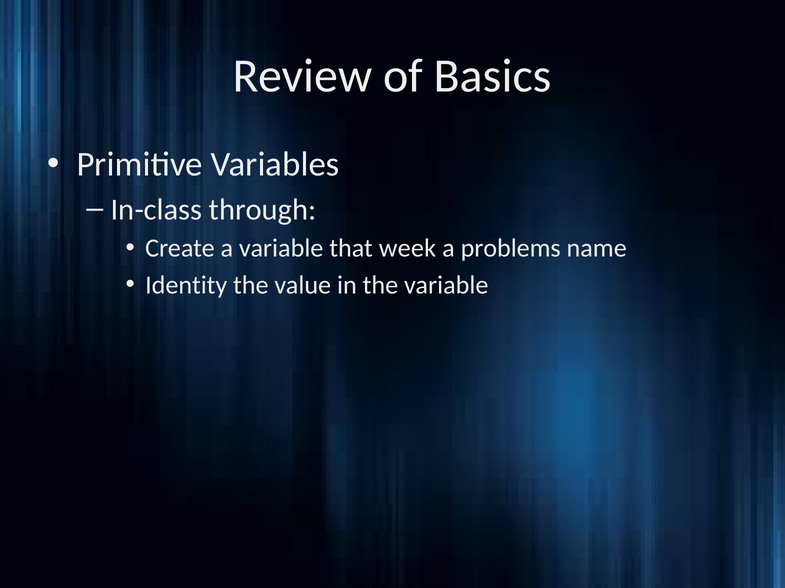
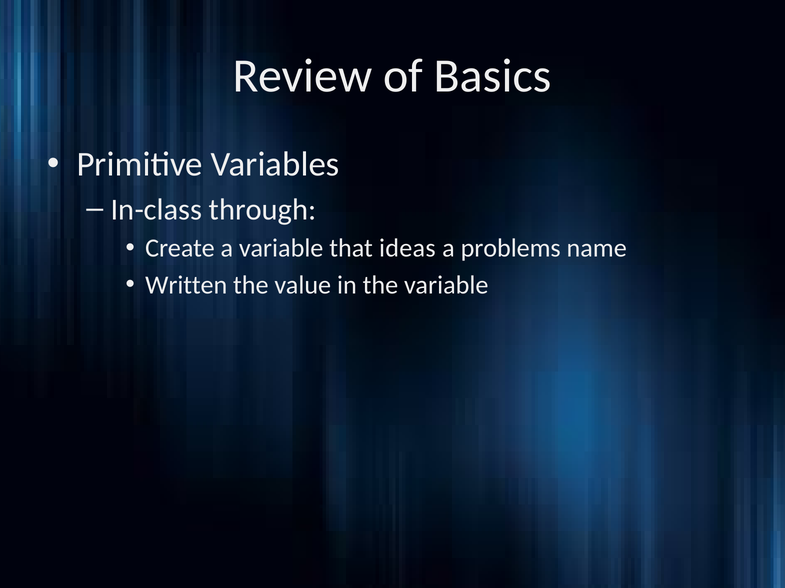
week: week -> ideas (407, 249)
Identity: Identity -> Written (186, 285)
